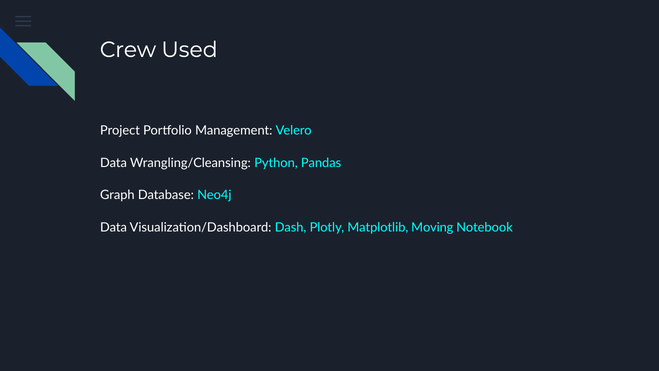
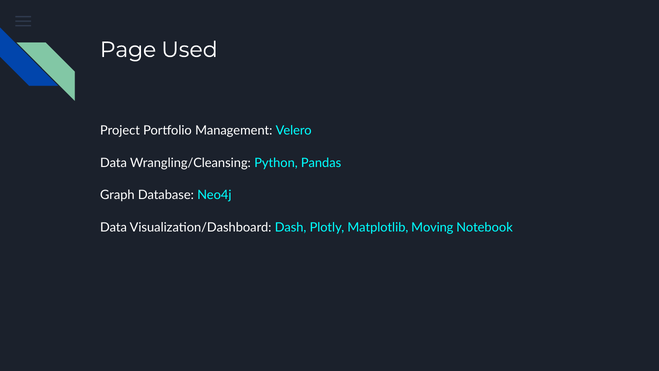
Crew: Crew -> Page (128, 50)
